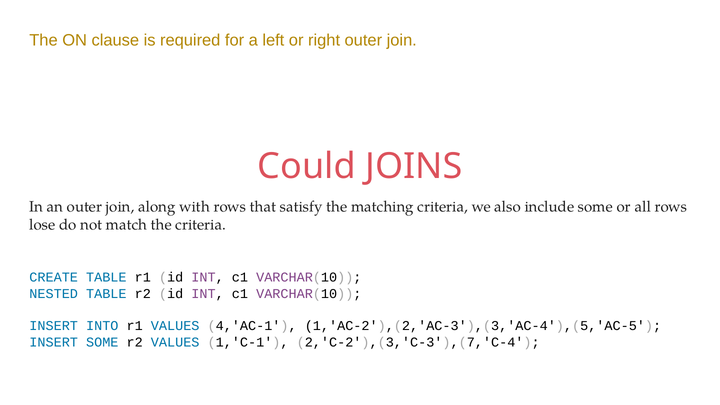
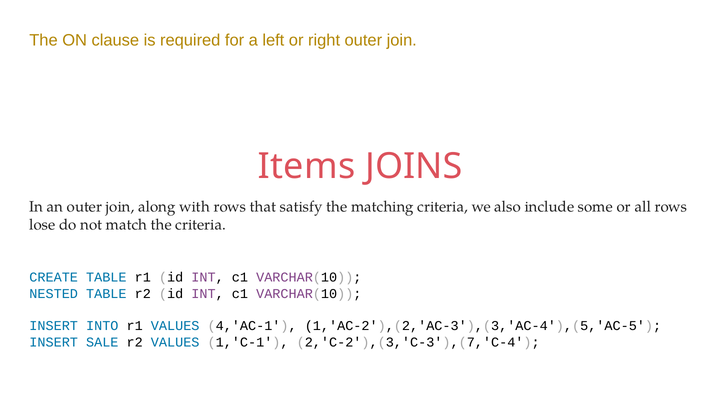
Could: Could -> Items (306, 166)
INSERT SOME: SOME -> SALE (102, 342)
